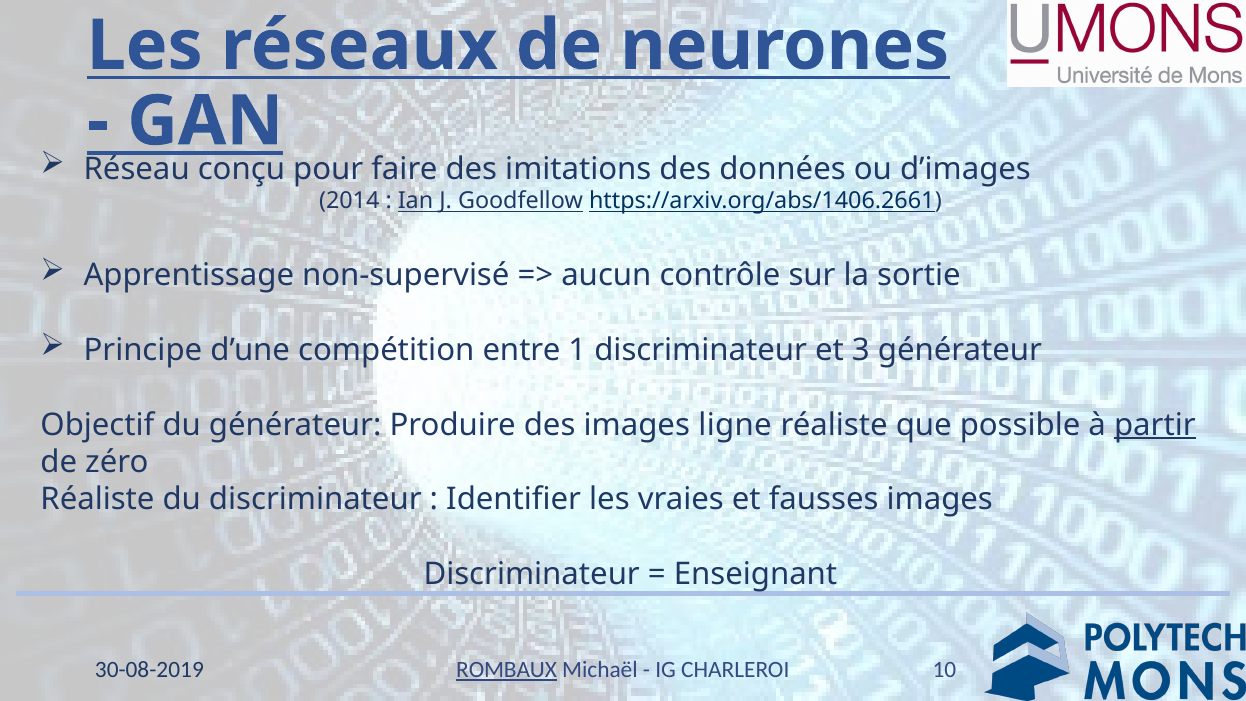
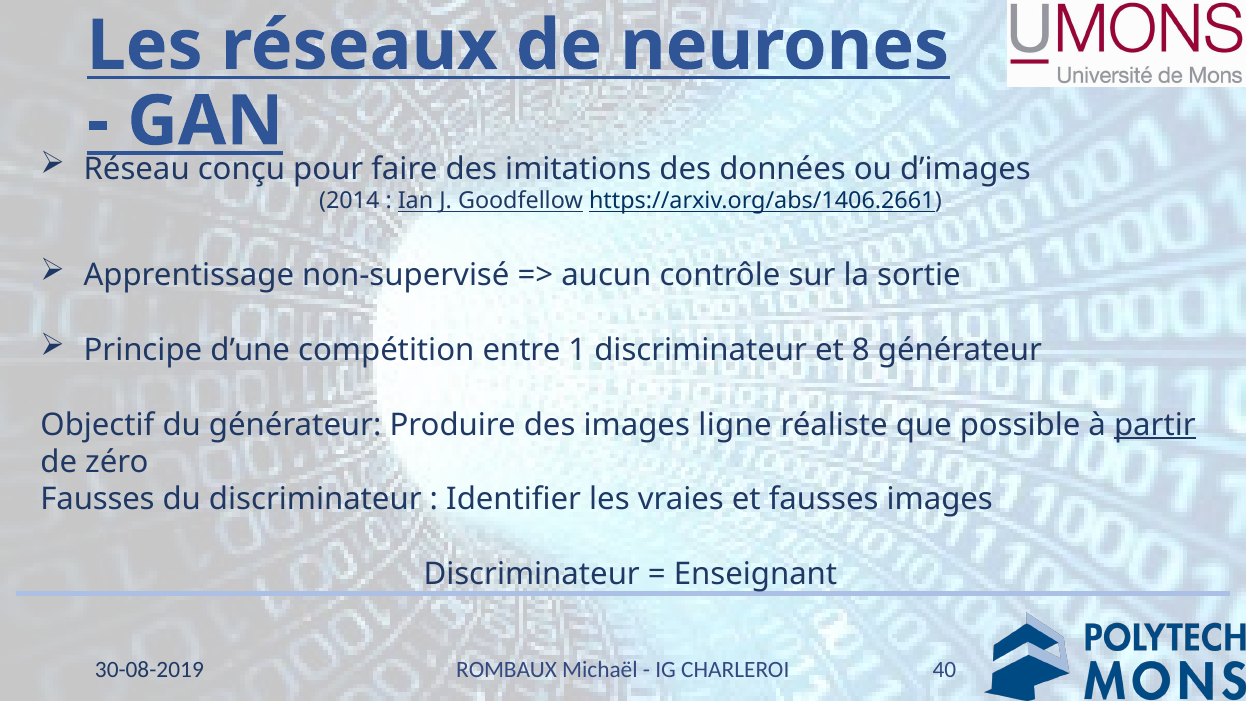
3: 3 -> 8 (861, 350)
Réaliste: Réaliste -> Fausses (98, 500)
ROMBAUX underline: present -> none (507, 670)
10: 10 -> 40 (944, 669)
